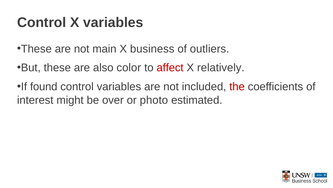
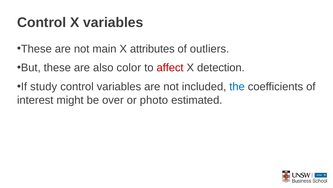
business: business -> attributes (152, 49)
relatively: relatively -> detection (221, 68)
found: found -> study (44, 86)
the colour: red -> blue (237, 86)
